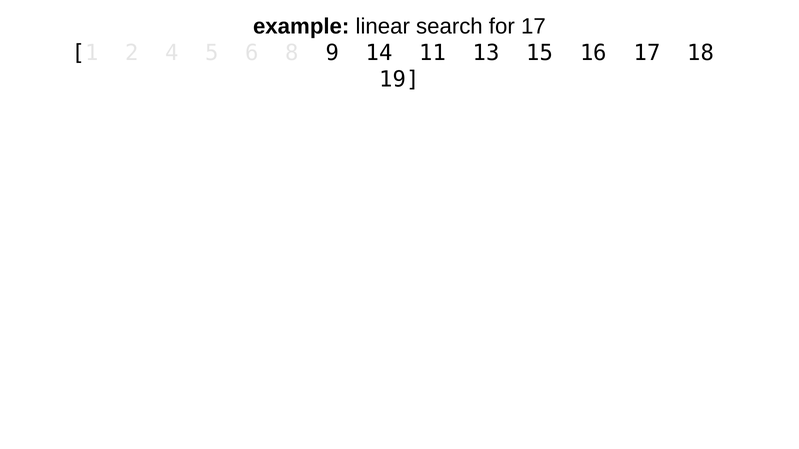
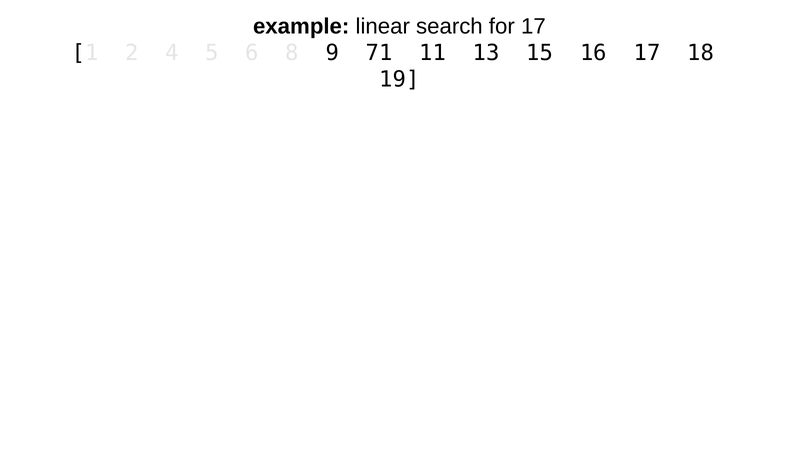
14: 14 -> 71 (379, 53)
